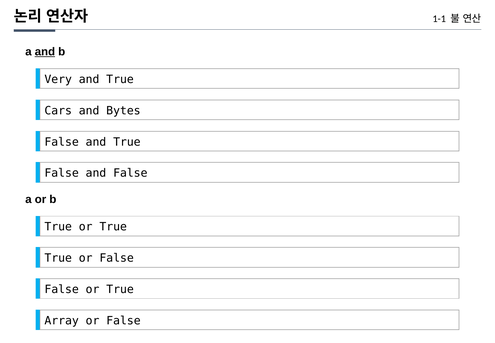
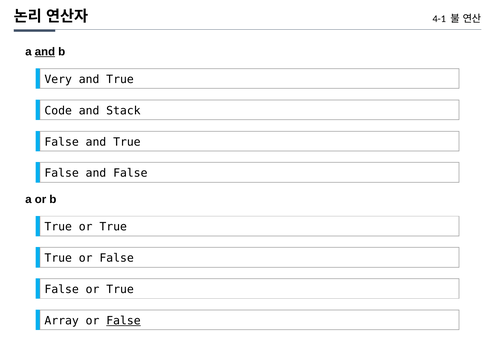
1-1: 1-1 -> 4-1 (439, 19)
Cars: Cars -> Code (58, 111)
Bytes: Bytes -> Stack (123, 111)
False underline: none -> present (123, 320)
